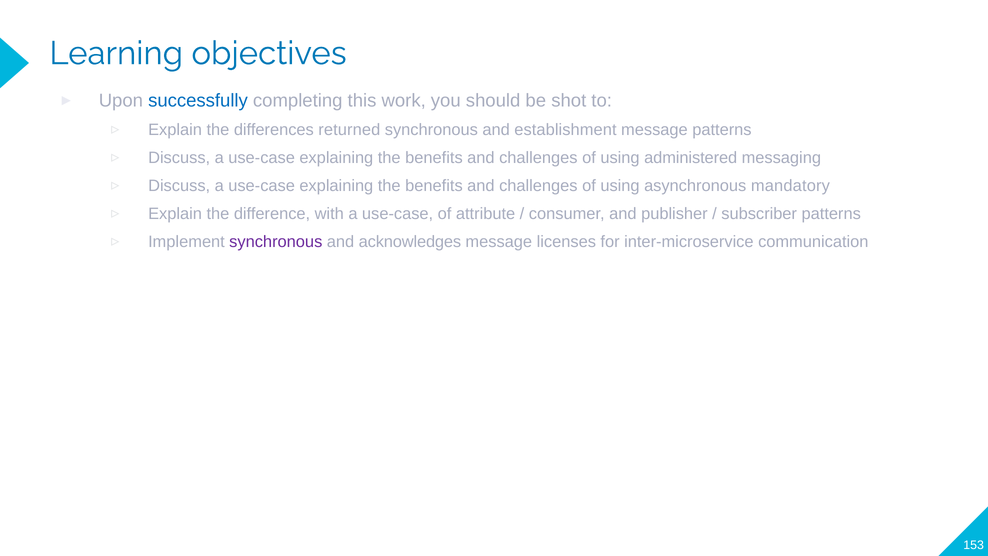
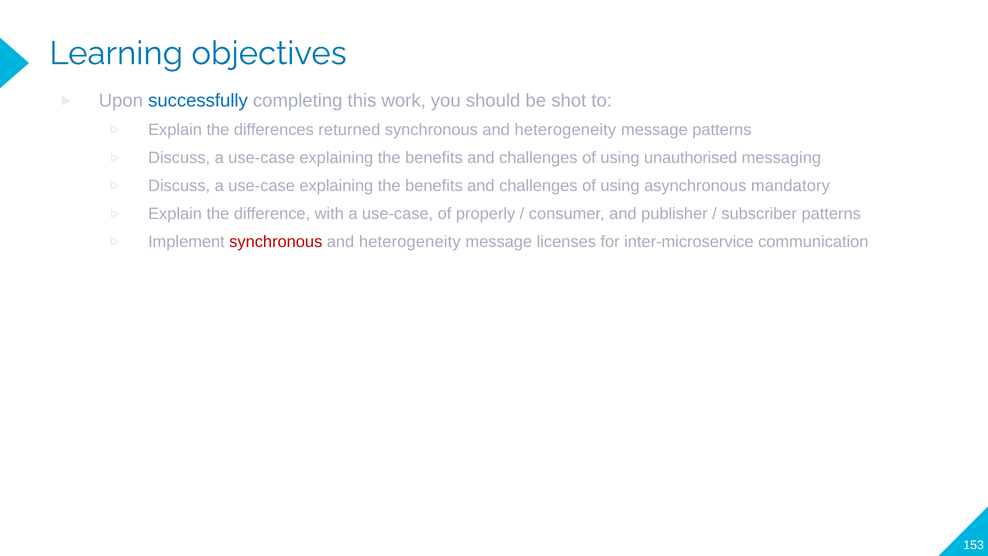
establishment: establishment -> heterogeneity (565, 130)
administered: administered -> unauthorised (691, 158)
attribute: attribute -> properly (486, 214)
synchronous colour: purple -> red (276, 242)
acknowledges: acknowledges -> heterogeneity (410, 242)
